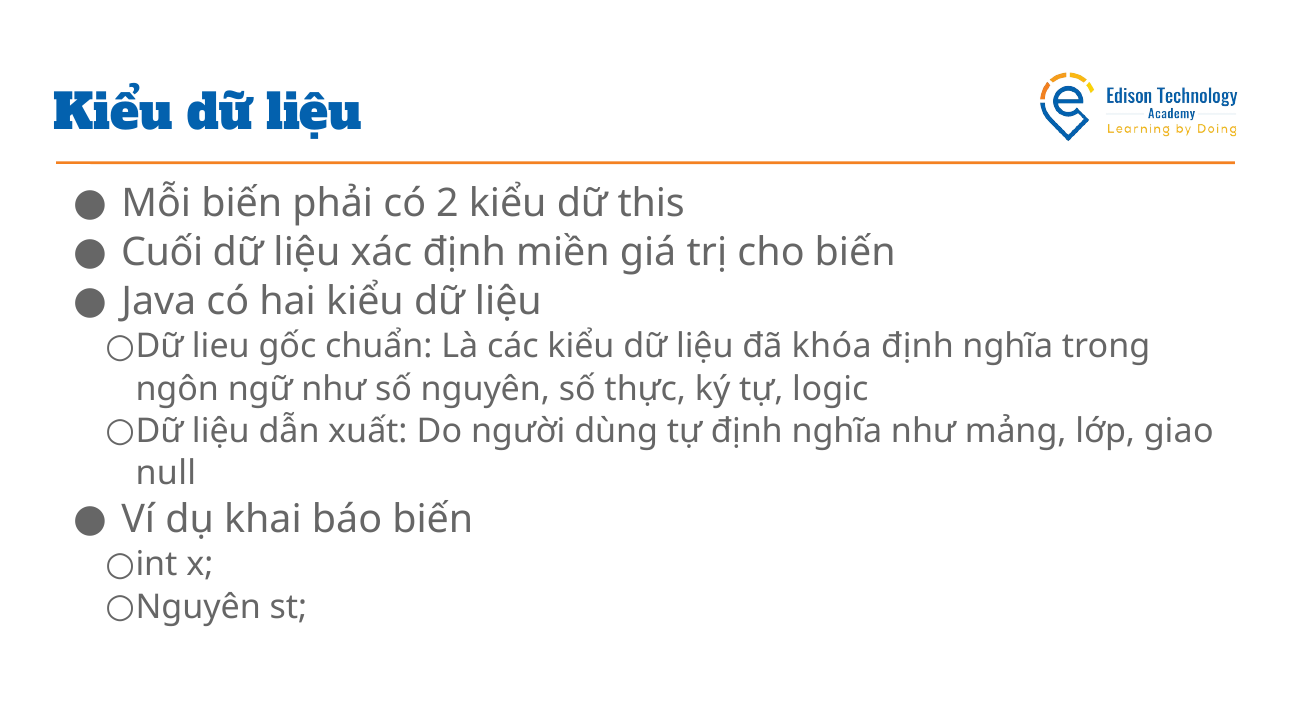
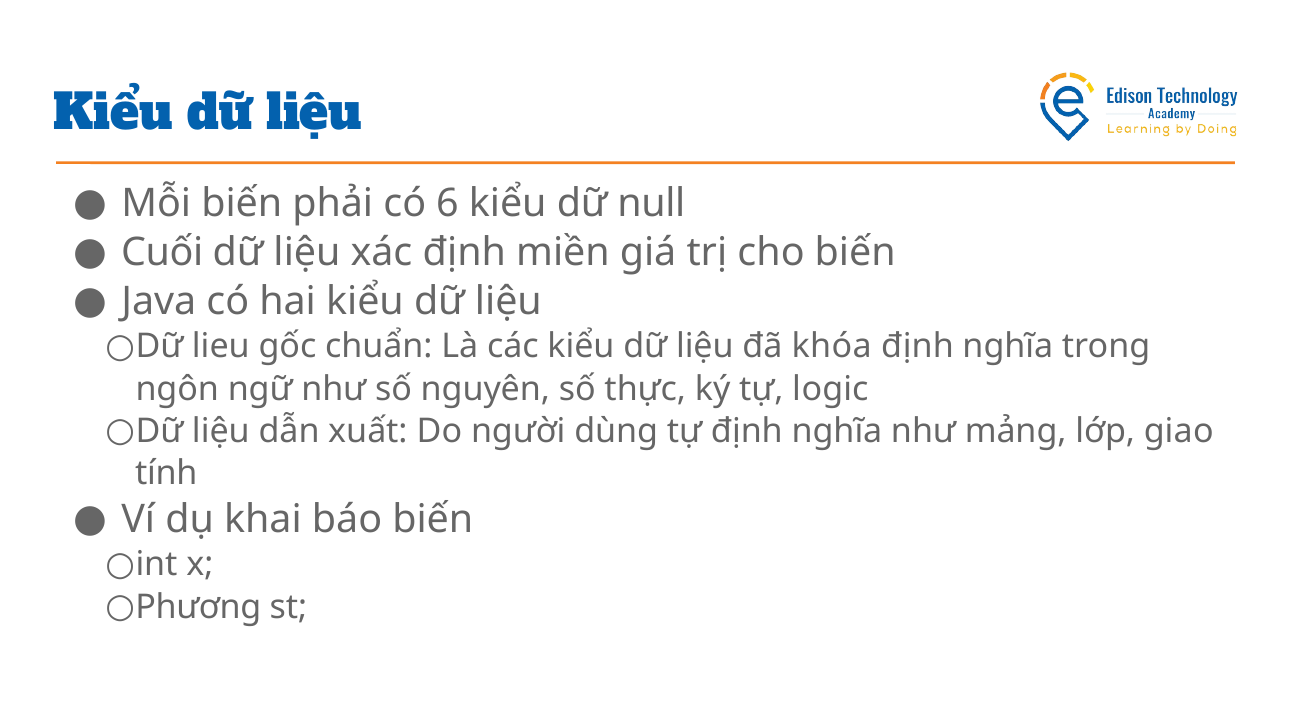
2: 2 -> 6 (448, 204)
this: this -> null (651, 204)
null: null -> tính (166, 474)
Nguyên: Nguyên -> Phương (198, 607)
